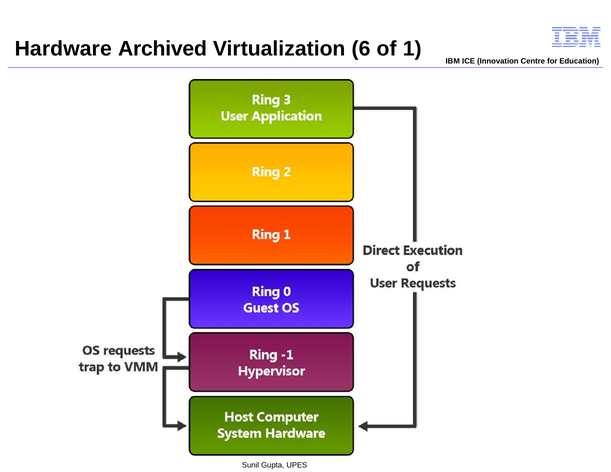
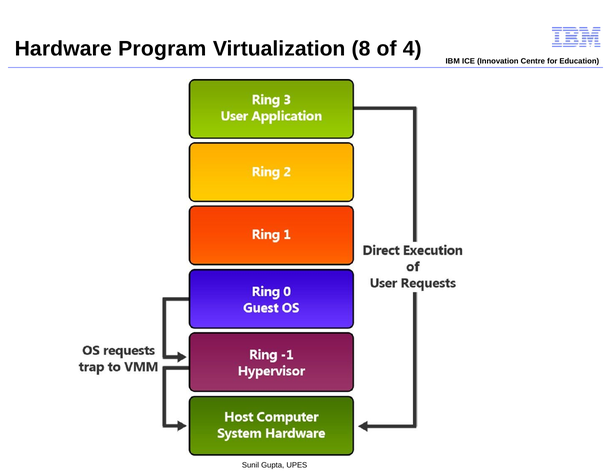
Archived: Archived -> Program (162, 49)
6: 6 -> 8 (361, 49)
1: 1 -> 4 (412, 49)
